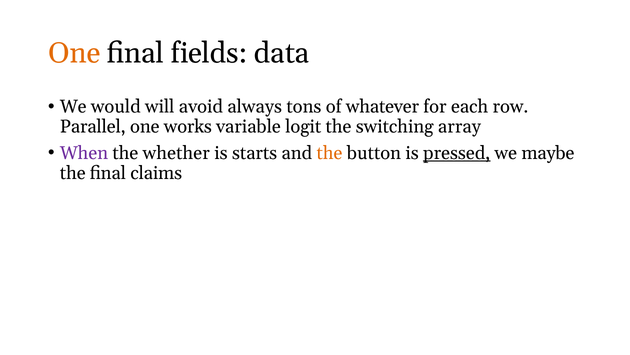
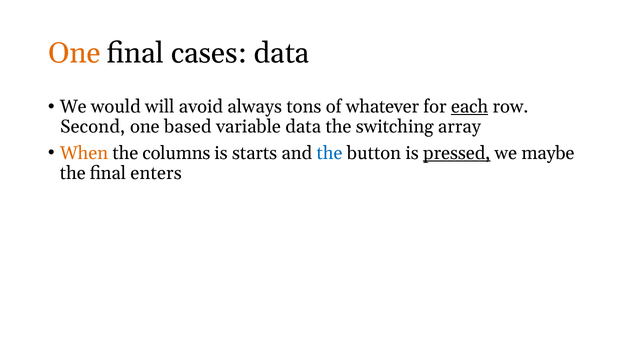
fields: fields -> cases (209, 53)
each underline: none -> present (470, 107)
Parallel: Parallel -> Second (93, 126)
works: works -> based (188, 126)
variable logit: logit -> data (303, 126)
When colour: purple -> orange (84, 153)
whether: whether -> columns (176, 153)
the colour: orange -> blue (330, 153)
claims: claims -> enters (156, 173)
